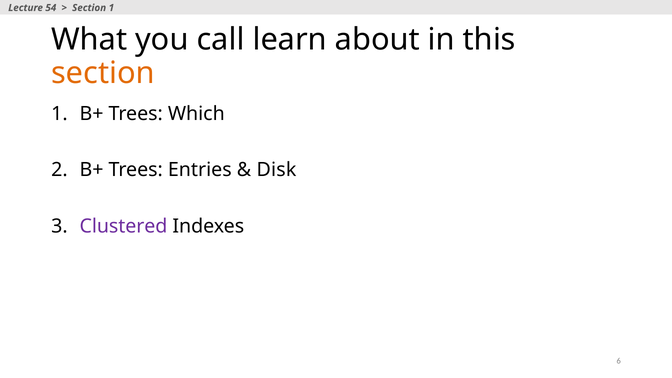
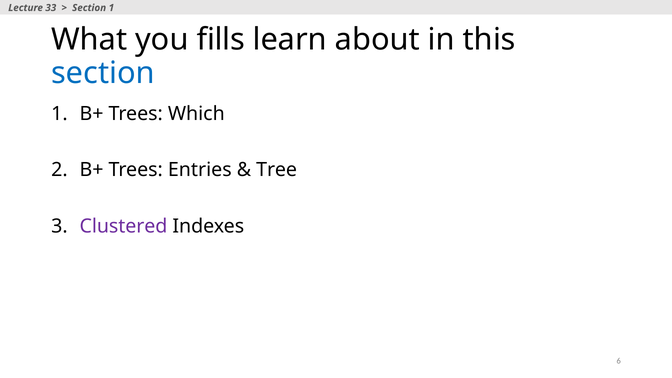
54: 54 -> 33 (51, 8)
call: call -> fills (221, 40)
section colour: orange -> blue (103, 73)
Disk: Disk -> Tree (277, 170)
